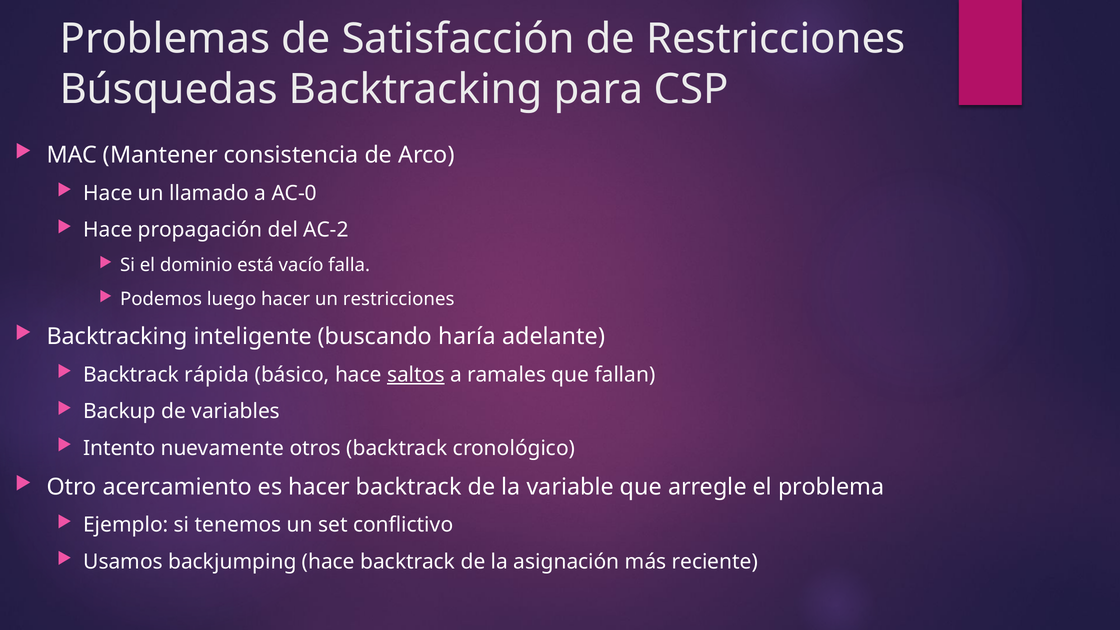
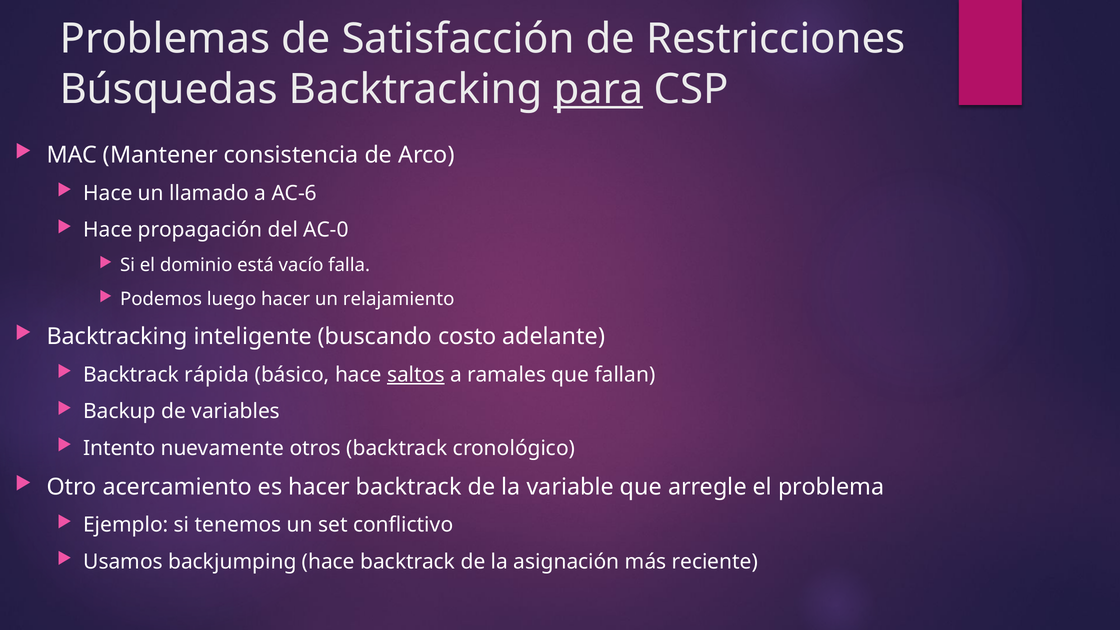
para underline: none -> present (598, 89)
AC-0: AC-0 -> AC-6 (294, 193)
AC-2: AC-2 -> AC-0 (326, 230)
un restricciones: restricciones -> relajamiento (399, 299)
haría: haría -> costo (467, 337)
